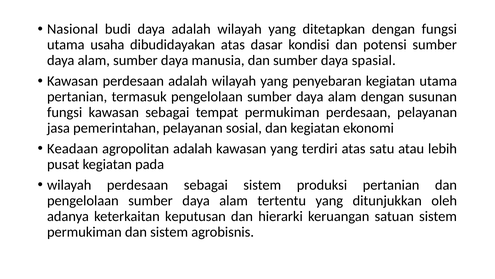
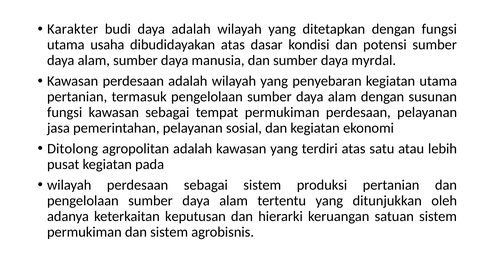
Nasional: Nasional -> Karakter (73, 29)
spasial: spasial -> myrdal (374, 60)
Keadaan: Keadaan -> Ditolong (73, 148)
